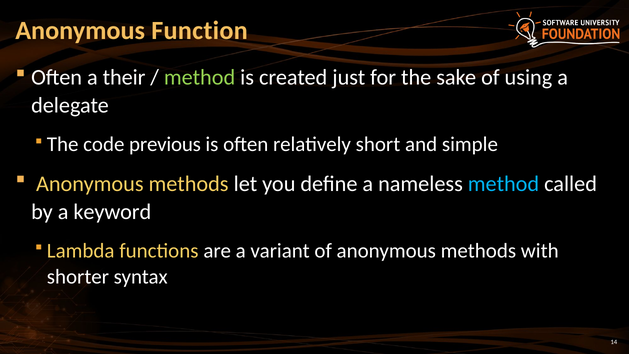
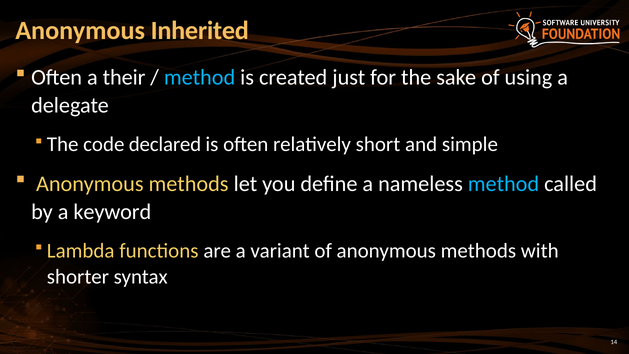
Function: Function -> Inherited (200, 31)
method colour: light green -> light blue (200, 78)
previous: previous -> declared (165, 144)
